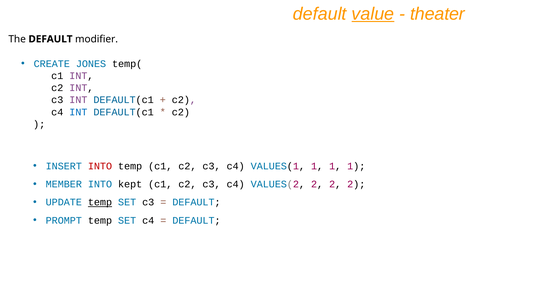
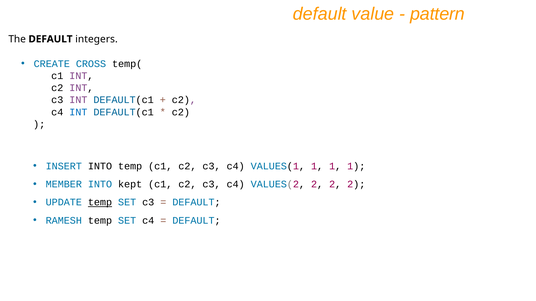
value underline: present -> none (373, 14)
theater: theater -> pattern (438, 14)
modifier: modifier -> integers (96, 39)
JONES: JONES -> CROSS (91, 64)
INTO colour: red -> black (100, 166)
PROMPT: PROMPT -> RAMESH (64, 221)
